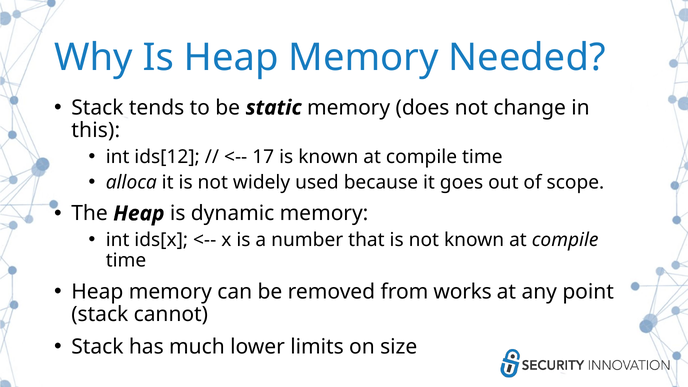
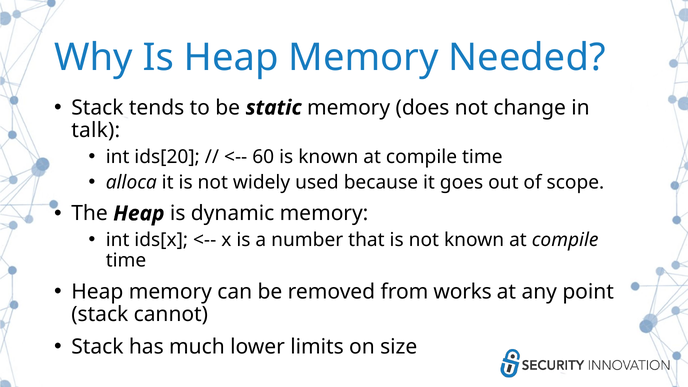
this: this -> talk (96, 130)
ids[12: ids[12 -> ids[20 (167, 157)
17: 17 -> 60 (263, 157)
